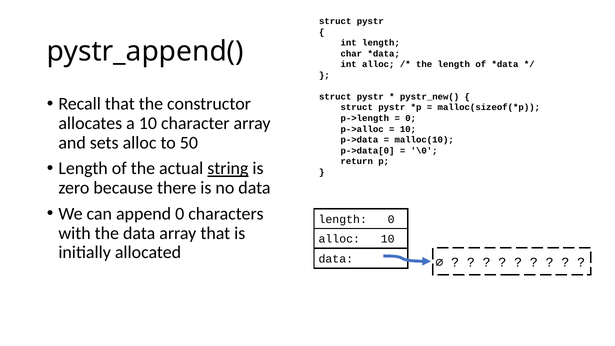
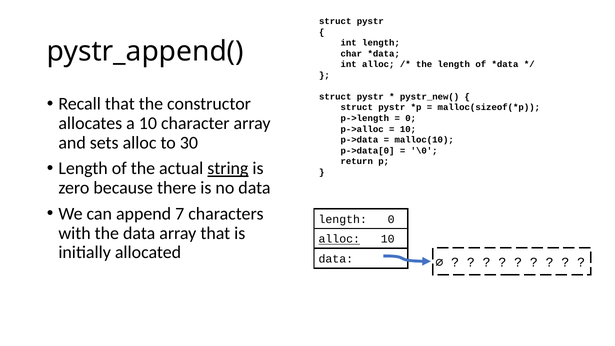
50: 50 -> 30 (189, 143)
append 0: 0 -> 7 (180, 214)
alloc underline: none -> present (339, 239)
